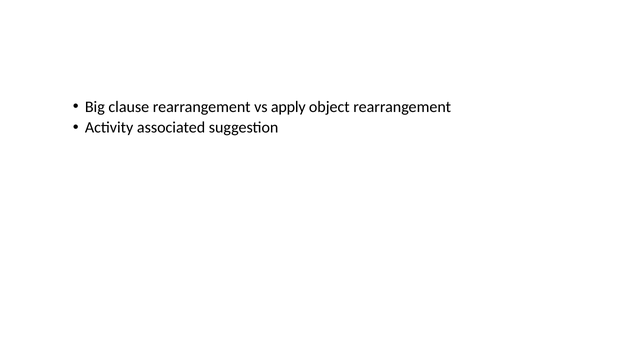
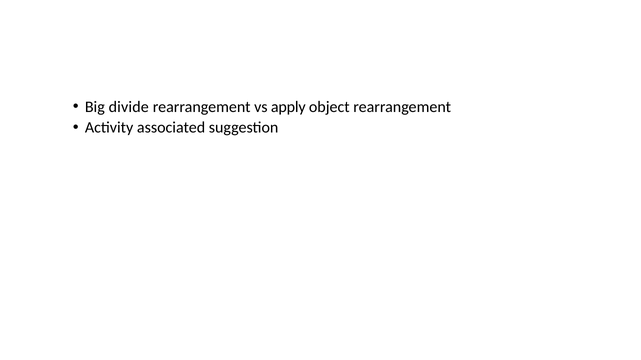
clause: clause -> divide (129, 107)
